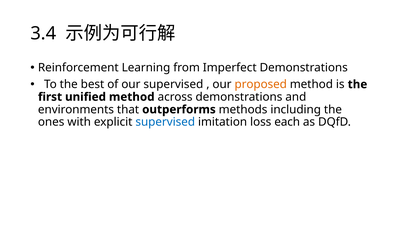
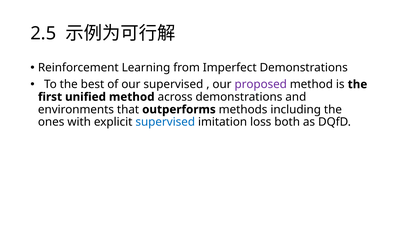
3.4: 3.4 -> 2.5 (43, 34)
proposed colour: orange -> purple (261, 84)
each: each -> both (287, 122)
